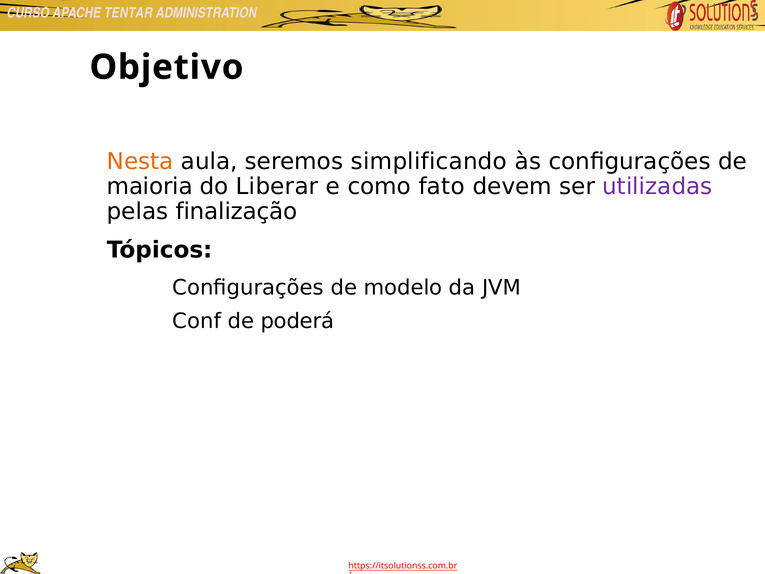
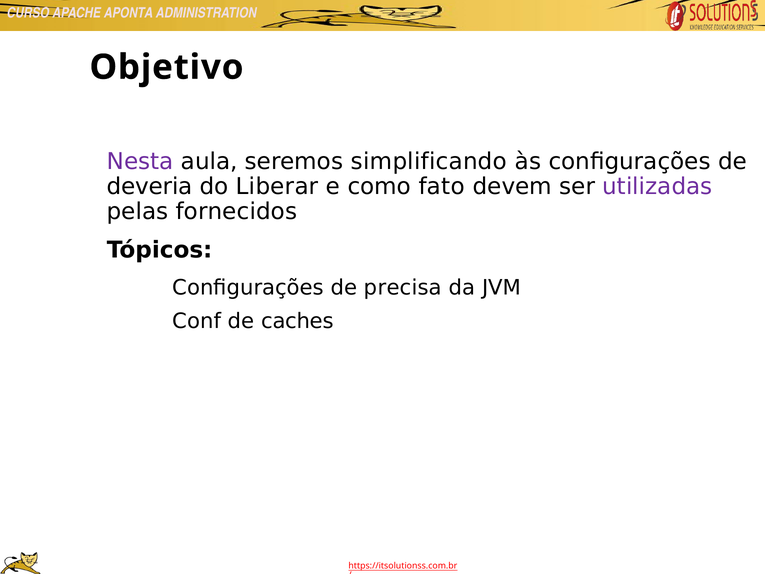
TENTAR: TENTAR -> APONTA (128, 13)
Nesta colour: orange -> purple (140, 161)
maioria: maioria -> deveria (150, 186)
finalização: finalização -> fornecidos (236, 211)
modelo: modelo -> precisa (403, 287)
poderá: poderá -> caches (297, 321)
